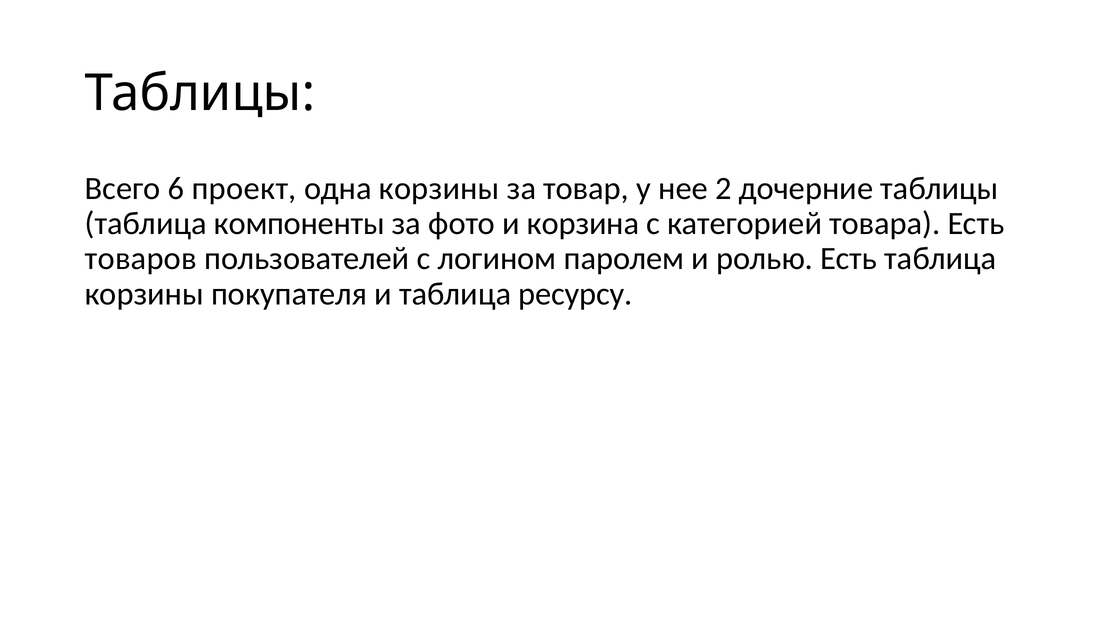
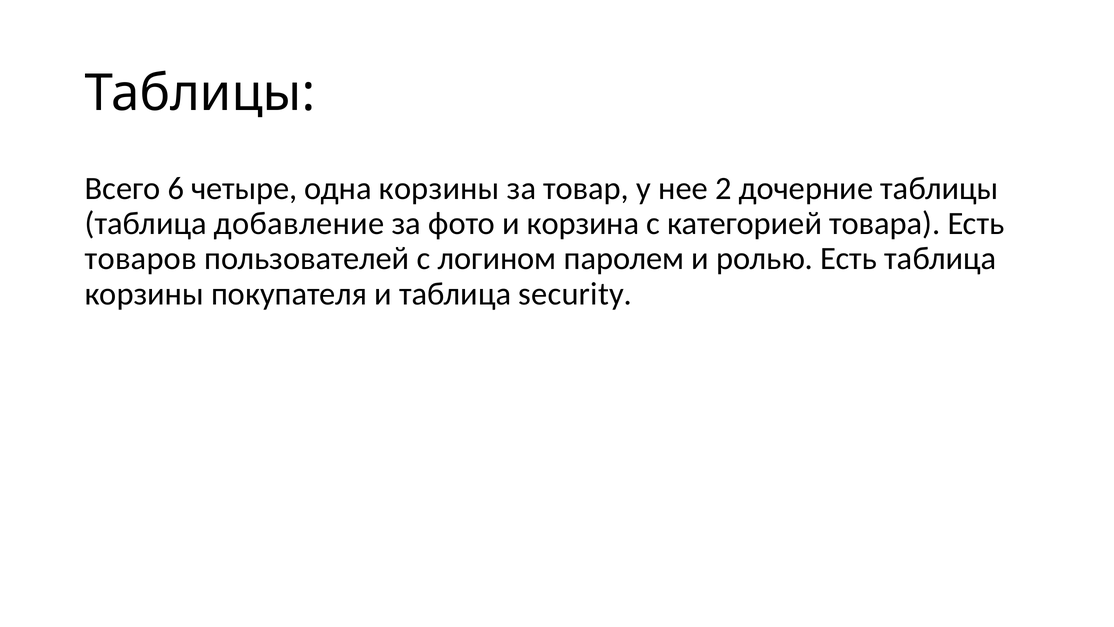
проект: проект -> четыре (244, 188)
компоненты: компоненты -> добавление (299, 223)
ресурсу: ресурсу -> security (575, 294)
